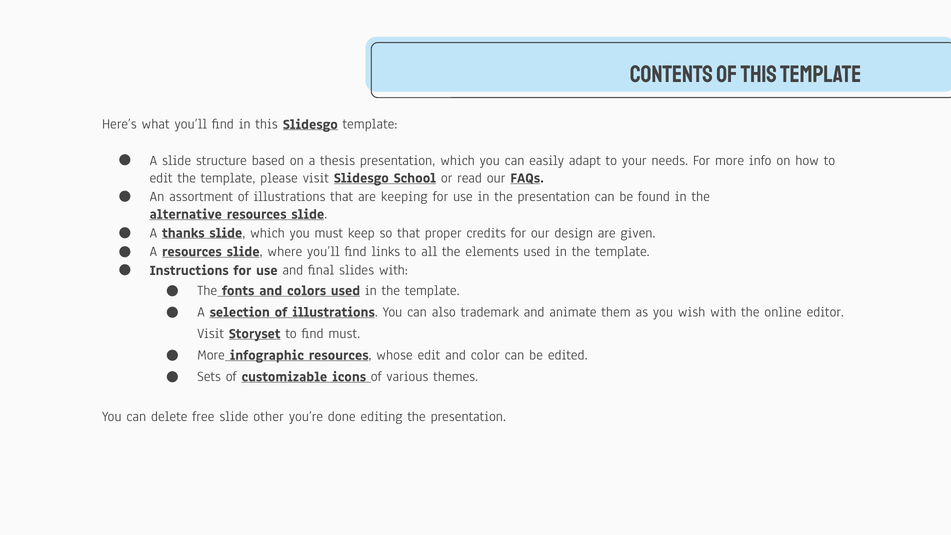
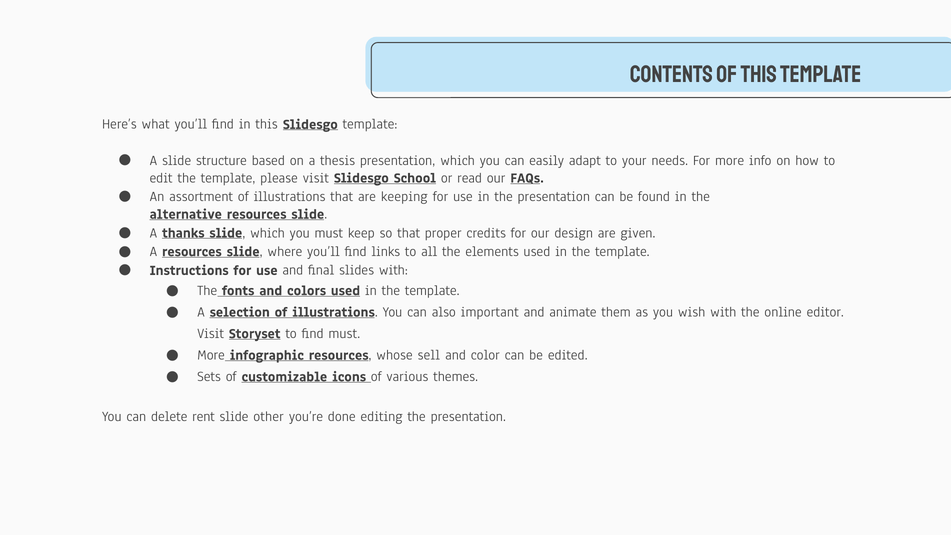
trademark: trademark -> important (490, 312)
whose edit: edit -> sell (429, 355)
free: free -> rent (204, 416)
